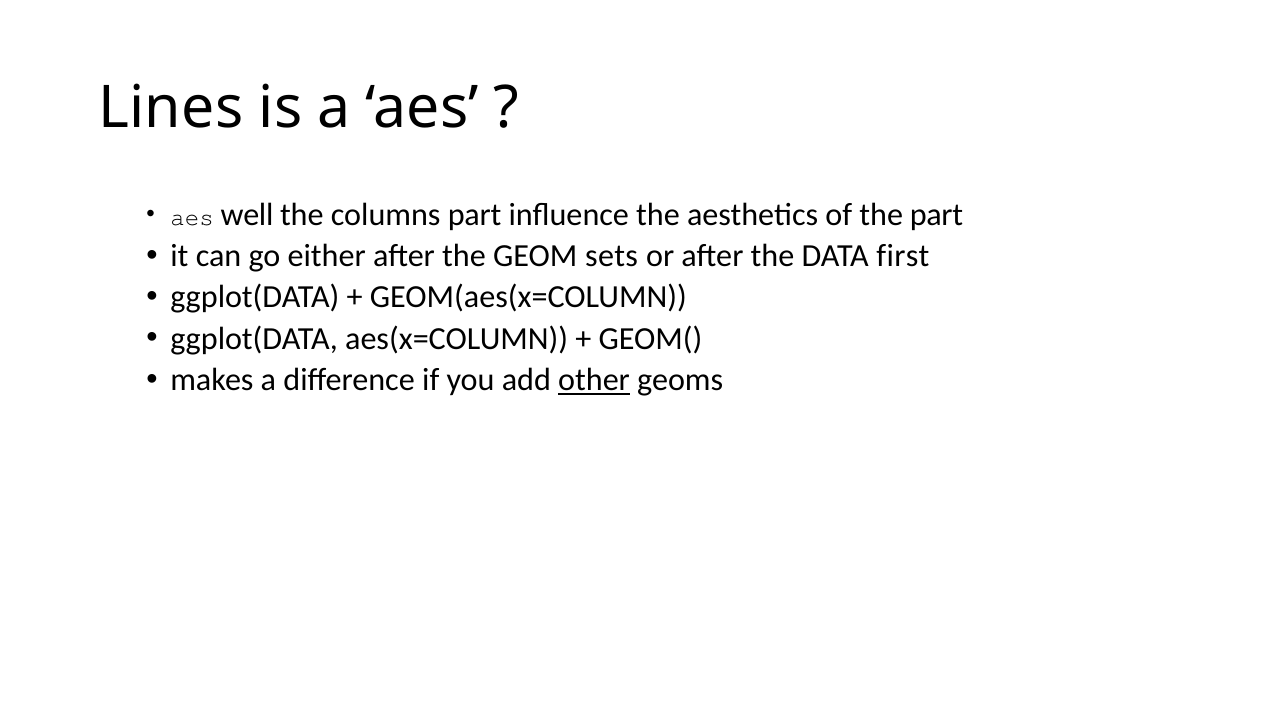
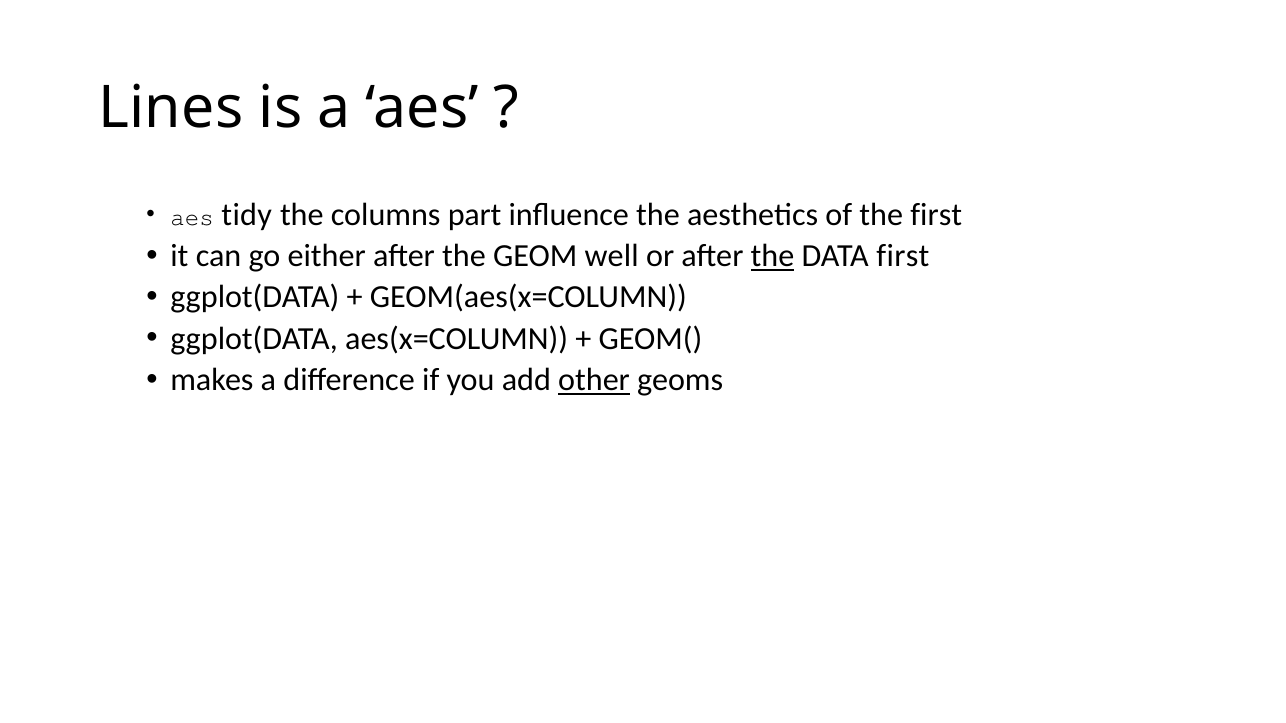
well: well -> tidy (247, 215)
the part: part -> first (936, 215)
sets: sets -> well (612, 256)
the underline: none -> present (773, 256)
